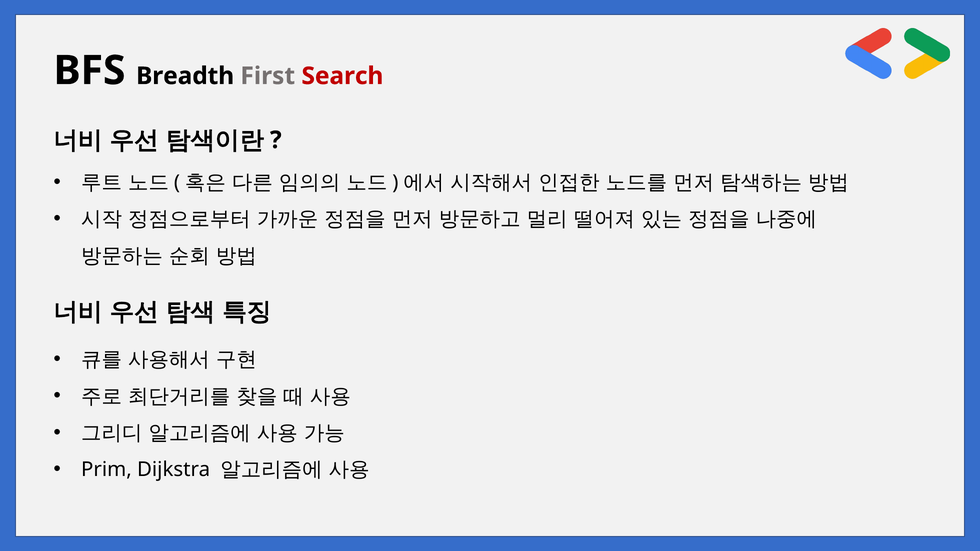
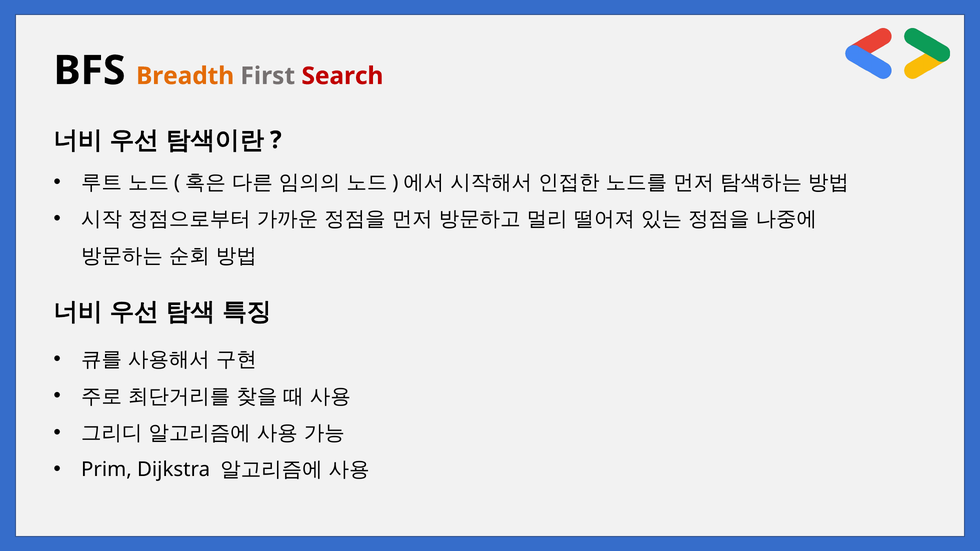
Breadth colour: black -> orange (185, 76)
